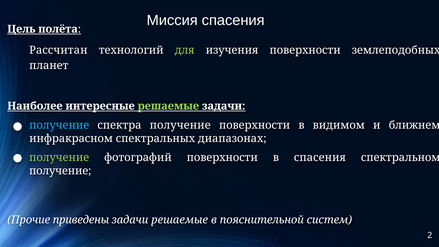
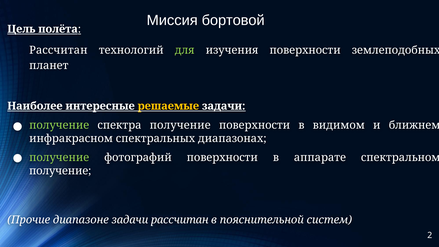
Миссия спасения: спасения -> бортовой (233, 20)
решаемые colour: light green -> yellow (168, 106)
получение colour: light blue -> light green (59, 125)
в спасения: спасения -> аппарате (320, 158)
приведены: приведены -> диапазоне (81, 220)
задачи решаемые: решаемые -> рассчитан (180, 220)
